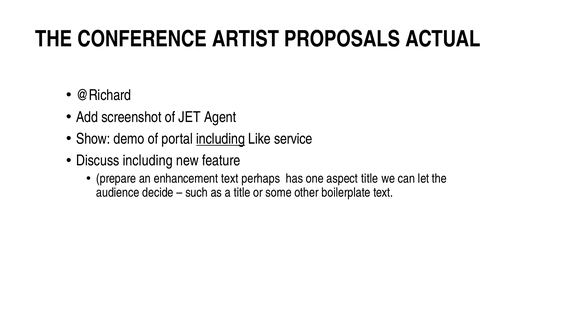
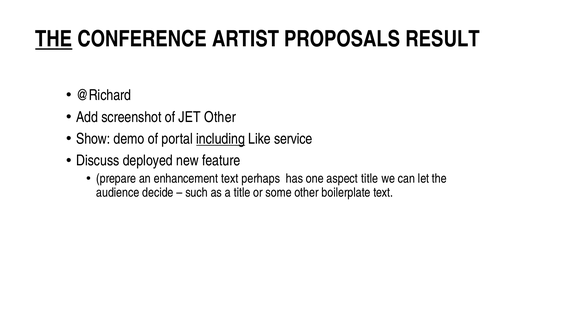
THE underline: none -> present (54, 39)
ACTUAL: ACTUAL -> RESULT (443, 39)
JET Agent: Agent -> Other (220, 117)
Discuss including: including -> deployed (148, 161)
